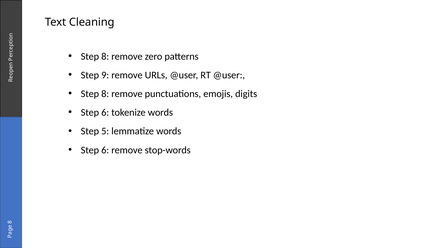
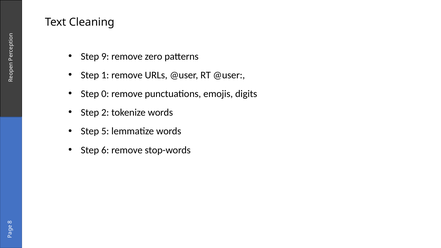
8: 8 -> 9 (105, 56)
9: 9 -> 1 (105, 75)
8: 8 -> 0 (105, 94)
6: 6 -> 2 (105, 113)
